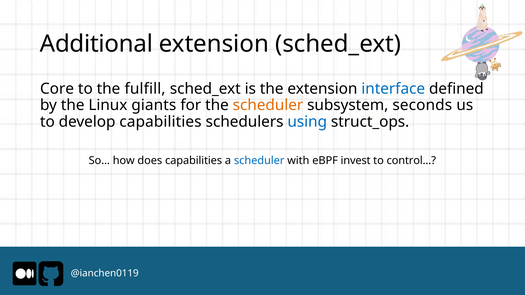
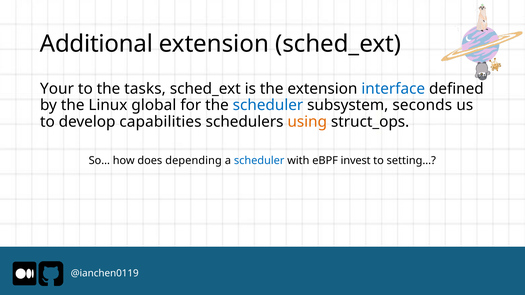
Core: Core -> Your (57, 89)
fulfill: fulfill -> tasks (145, 89)
giants: giants -> global (154, 105)
scheduler colour: orange -> blue (268, 105)
using colour: blue -> orange (307, 122)
does capabilities: capabilities -> depending (194, 161)
control…: control… -> setting… (411, 161)
